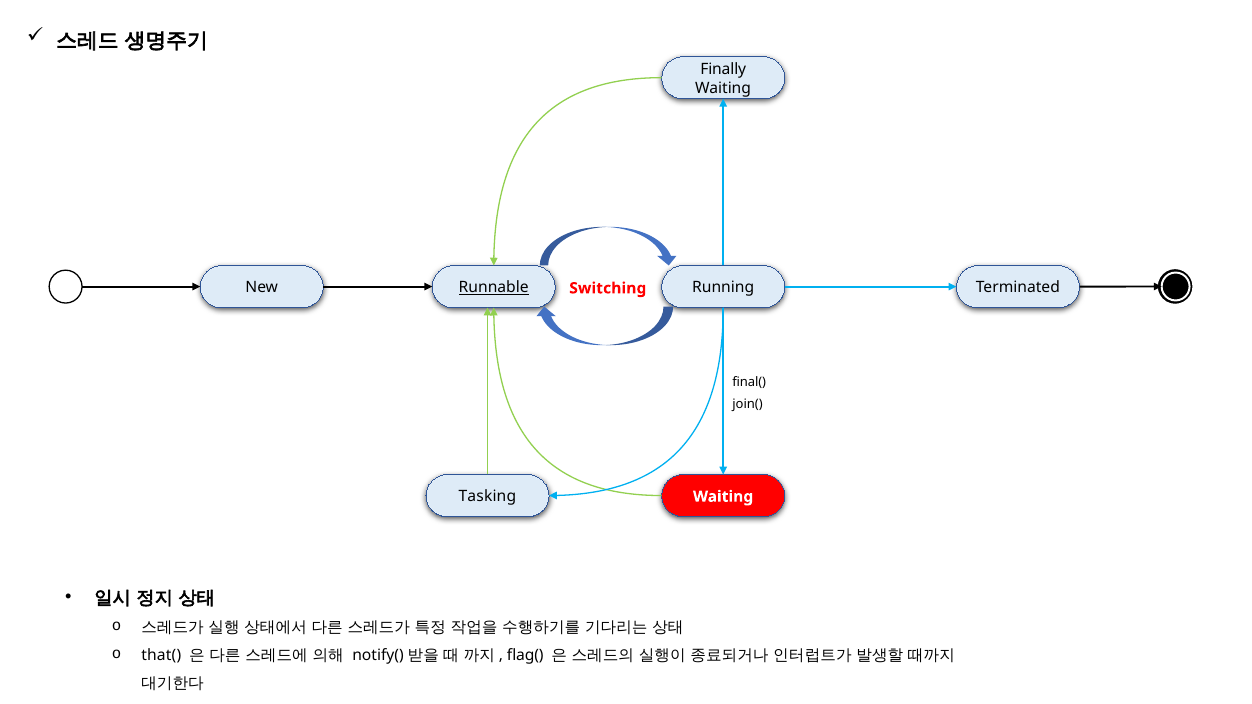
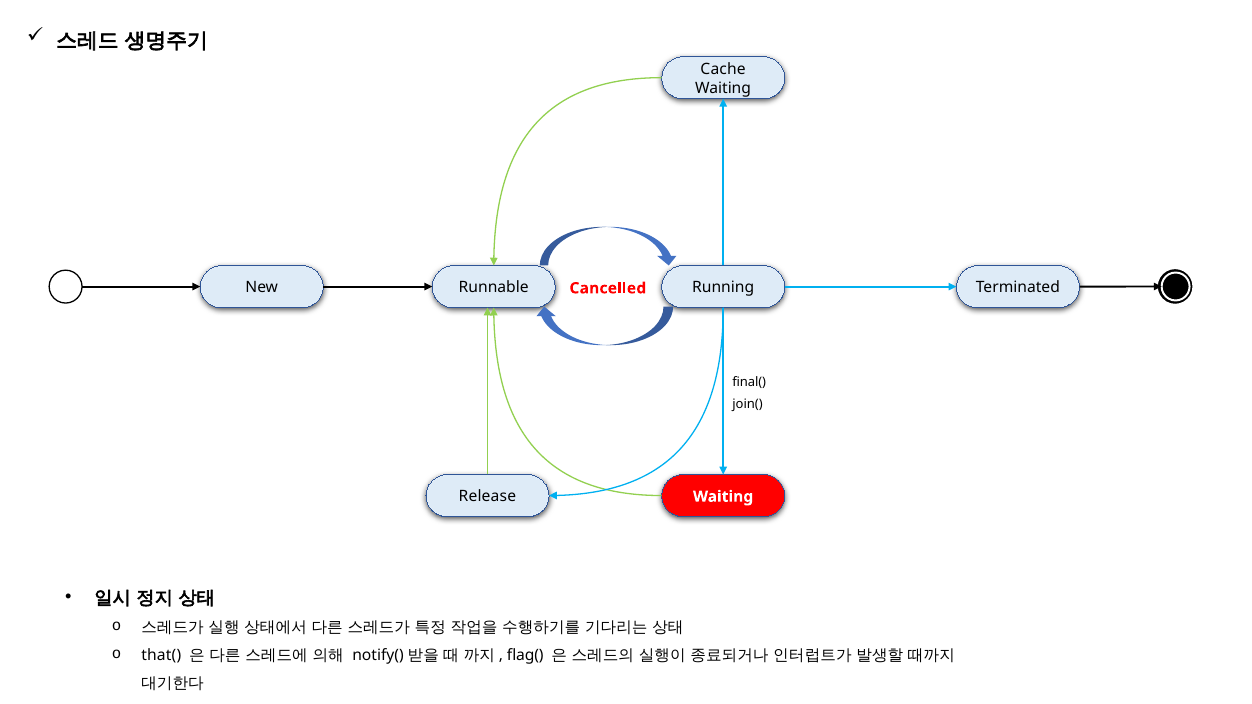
Finally: Finally -> Cache (723, 69)
Runnable underline: present -> none (494, 288)
Switching: Switching -> Cancelled (608, 288)
Tasking: Tasking -> Release (487, 497)
